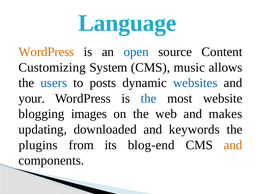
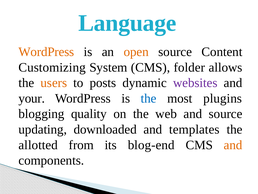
open colour: blue -> orange (136, 52)
music: music -> folder (189, 67)
users colour: blue -> orange (54, 83)
websites colour: blue -> purple (195, 83)
website: website -> plugins (223, 98)
images: images -> quality (89, 114)
and makes: makes -> source (226, 114)
keywords: keywords -> templates (194, 129)
plugins: plugins -> allotted (38, 145)
